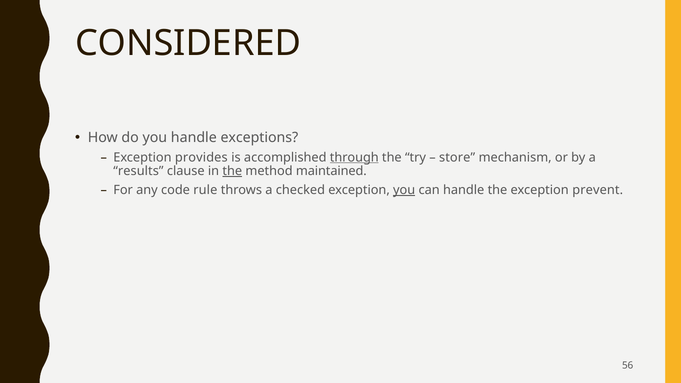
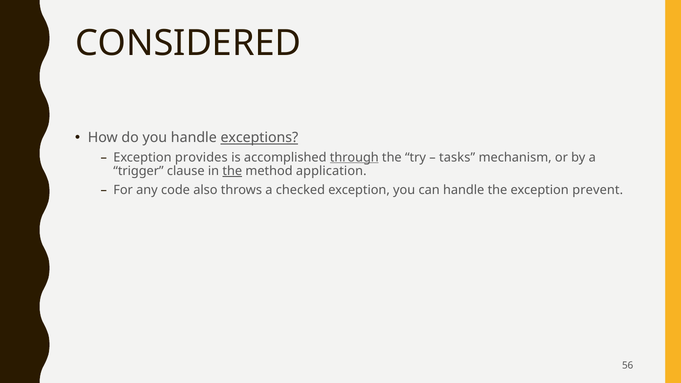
exceptions underline: none -> present (259, 138)
store: store -> tasks (457, 157)
results: results -> trigger (138, 171)
maintained: maintained -> application (331, 171)
rule: rule -> also (205, 190)
you underline: present -> none (404, 190)
